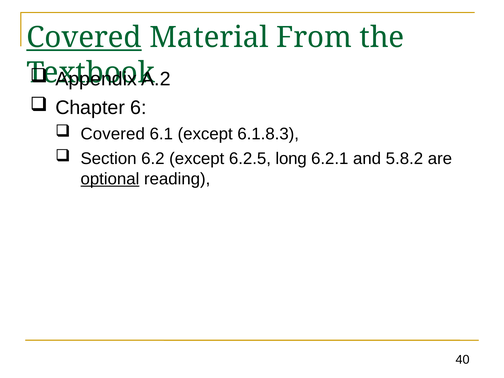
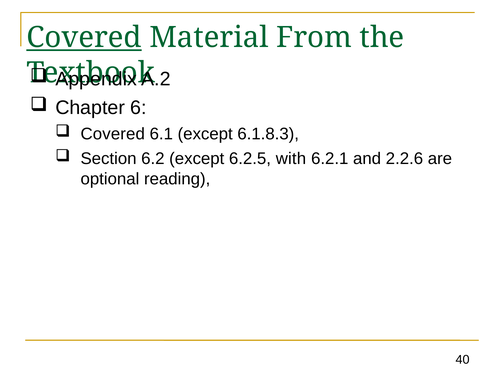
long: long -> with (291, 159)
5.8.2: 5.8.2 -> 2.2.6 (404, 159)
optional underline: present -> none (110, 179)
